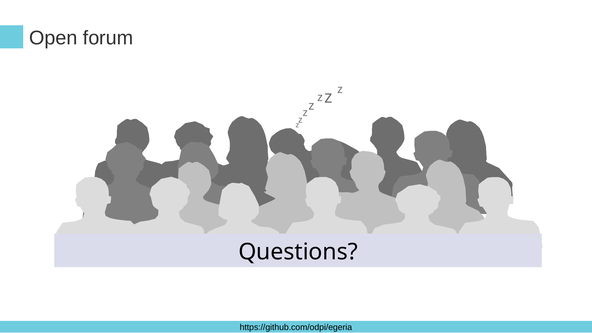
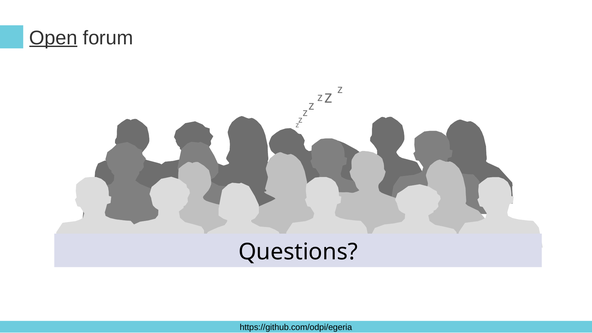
Open underline: none -> present (53, 38)
